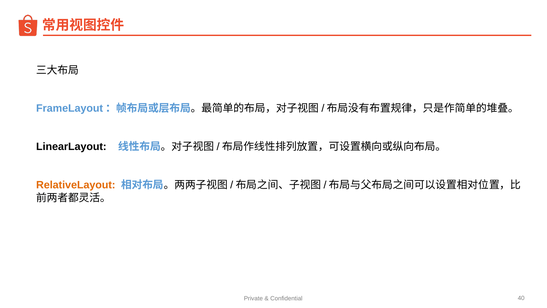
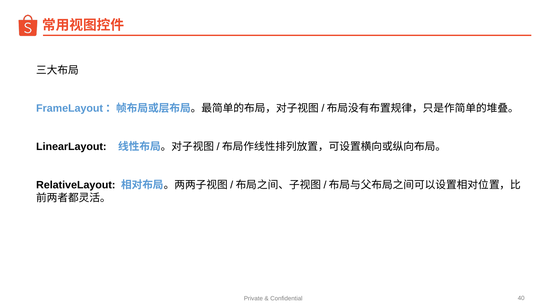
RelativeLayout colour: orange -> black (76, 185)
